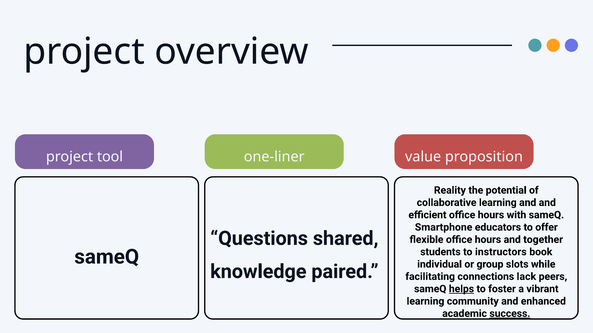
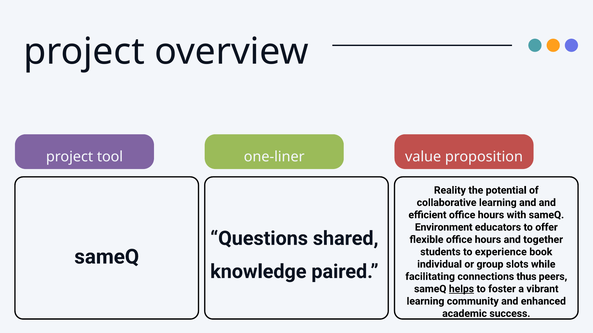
Smartphone: Smartphone -> Environment (444, 228)
instructors: instructors -> experience (501, 252)
lack: lack -> thus (526, 277)
success underline: present -> none (510, 314)
